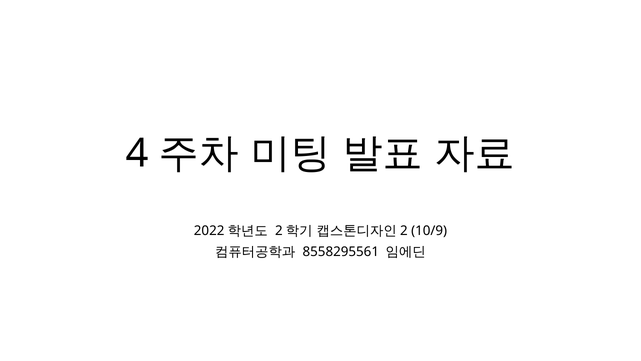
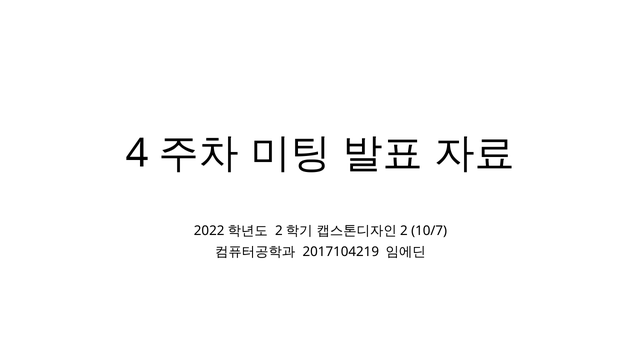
10/9: 10/9 -> 10/7 (429, 230)
8558295561: 8558295561 -> 2017104219 (341, 252)
